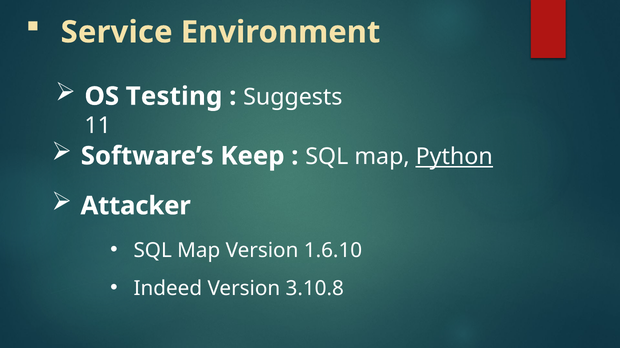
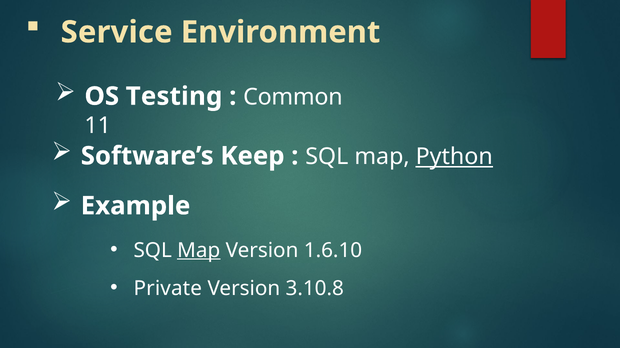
Suggests: Suggests -> Common (293, 97)
Attacker: Attacker -> Example (136, 206)
Map underline: none -> present (199, 251)
Indeed: Indeed -> Private (168, 289)
